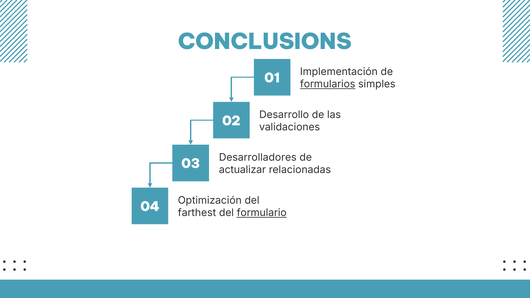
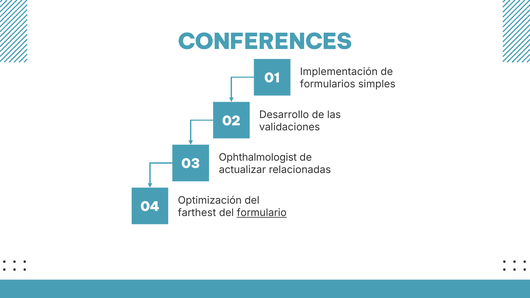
CONCLUSIONS: CONCLUSIONS -> CONFERENCES (265, 42)
formularios underline: present -> none (328, 84)
Desarrolladores: Desarrolladores -> Ophthalmologist (258, 158)
